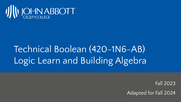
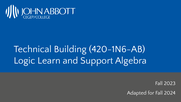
Boolean: Boolean -> Building (70, 49)
Building: Building -> Support (97, 60)
